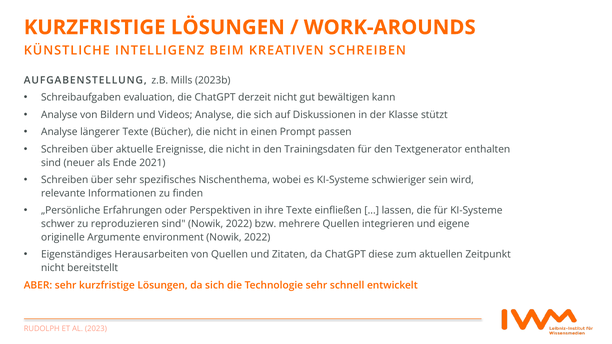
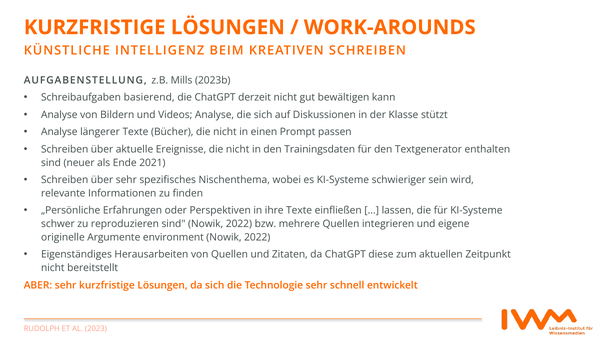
evaluation: evaluation -> basierend (149, 98)
